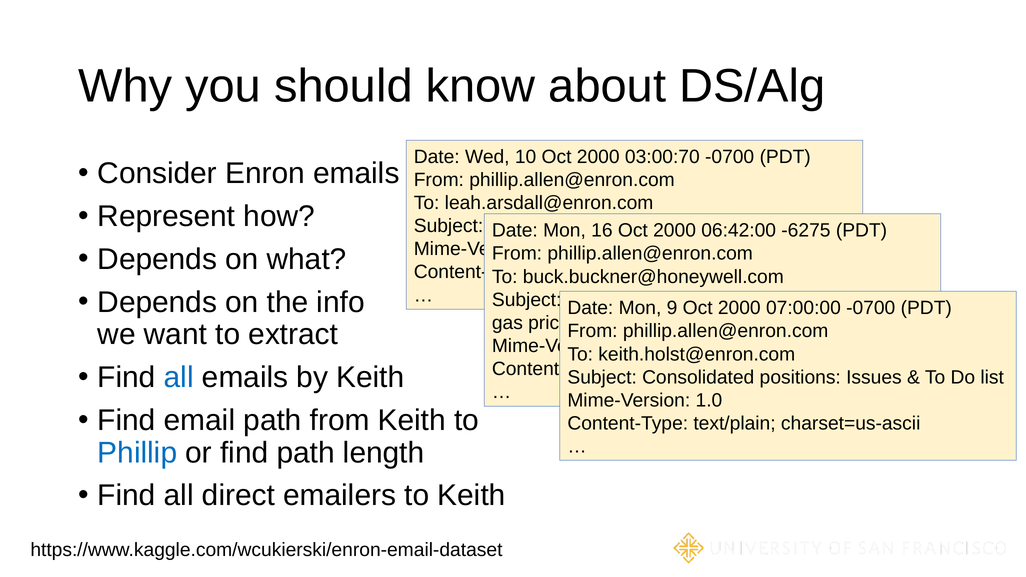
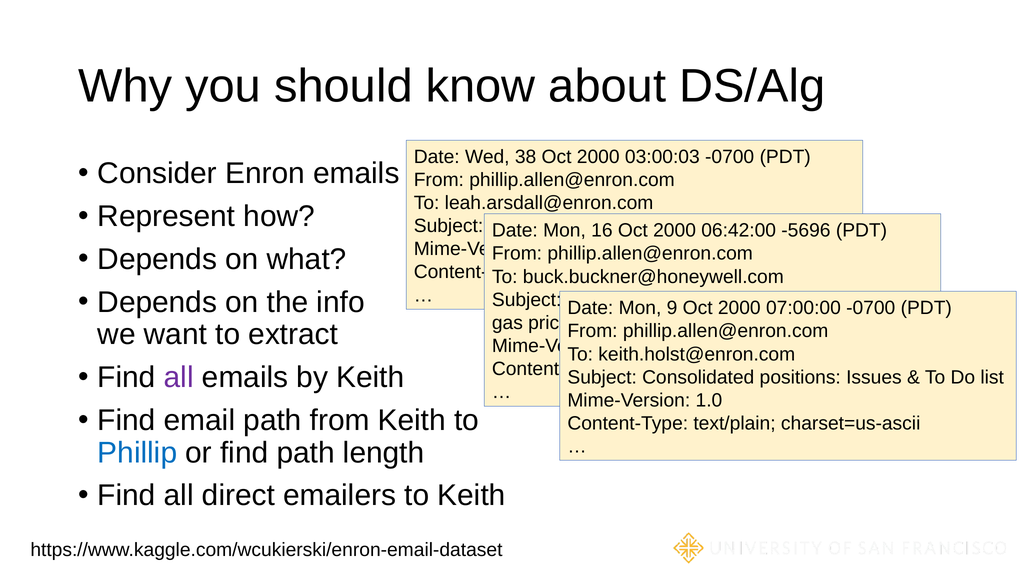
10: 10 -> 38 (526, 157)
03:00:70: 03:00:70 -> 03:00:03 (662, 157)
-6275: -6275 -> -5696 (806, 231)
all colour: blue -> purple (179, 378)
